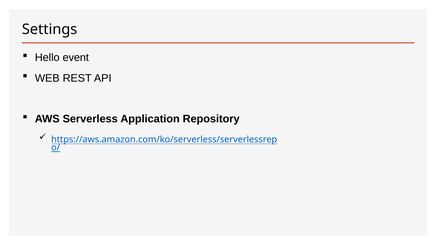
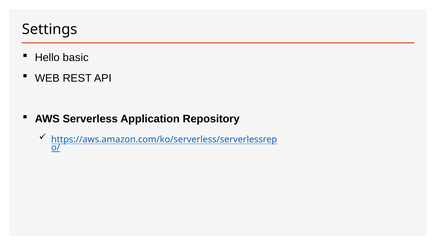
event: event -> basic (76, 58)
